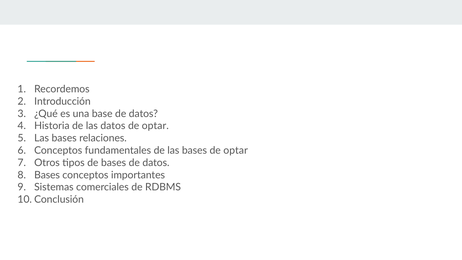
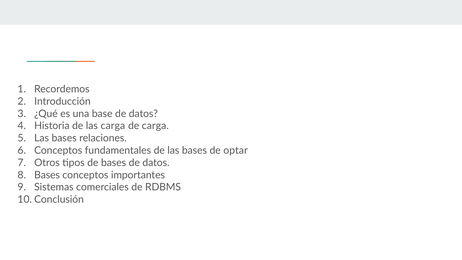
las datos: datos -> carga (113, 126)
optar: optar -> carga (155, 126)
